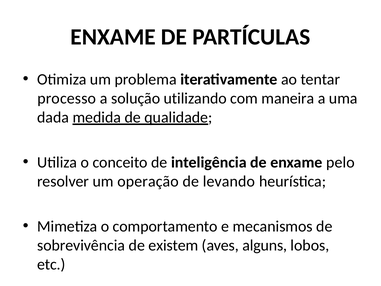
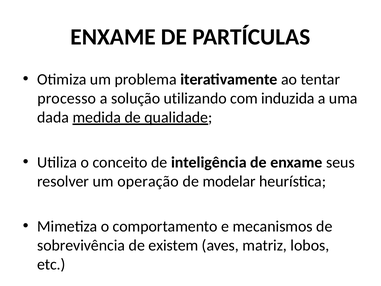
maneira: maneira -> induzida (288, 98)
pelo: pelo -> seus (340, 162)
levando: levando -> modelar (229, 181)
alguns: alguns -> matriz (265, 245)
